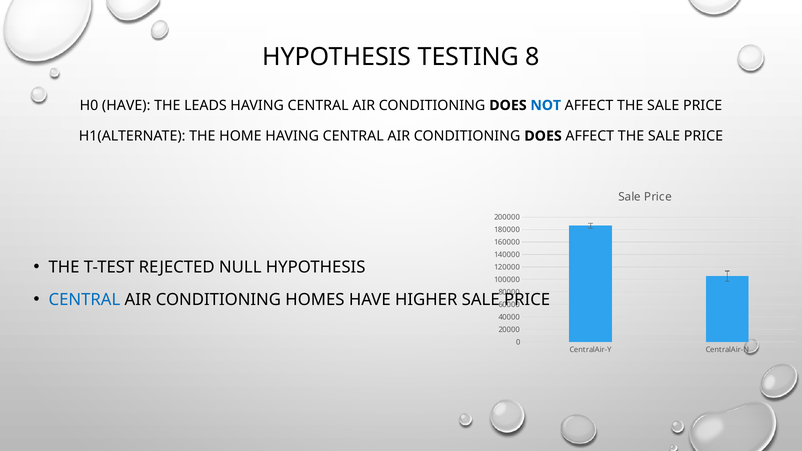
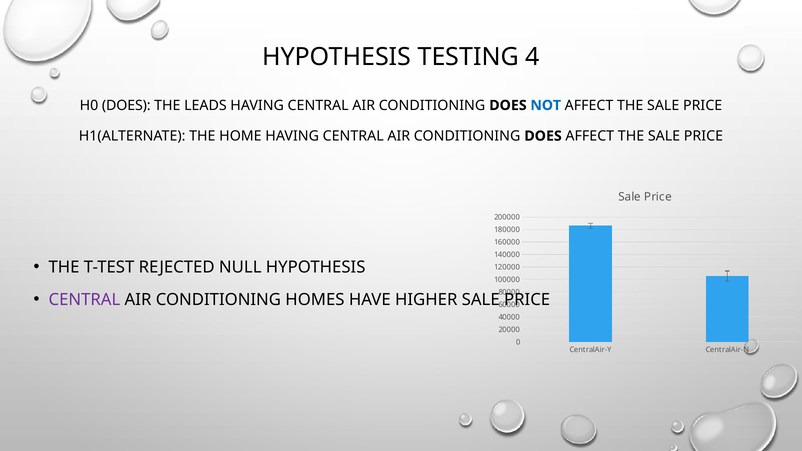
8: 8 -> 4 (533, 57)
H0 HAVE: HAVE -> DOES (126, 105)
CENTRAL colour: blue -> purple (84, 300)
